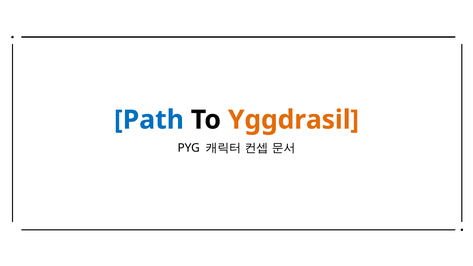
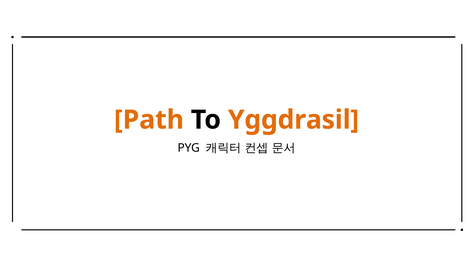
Path colour: blue -> orange (149, 120)
